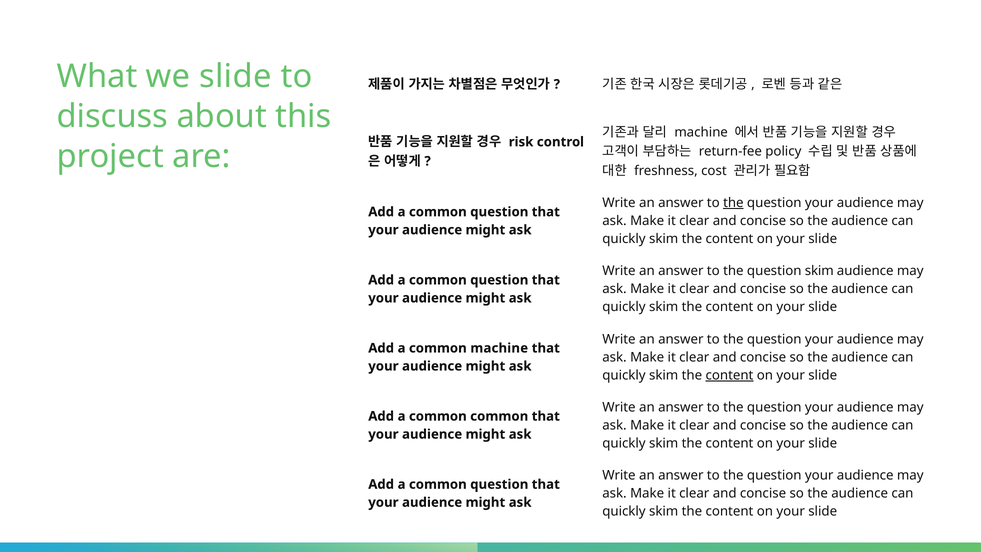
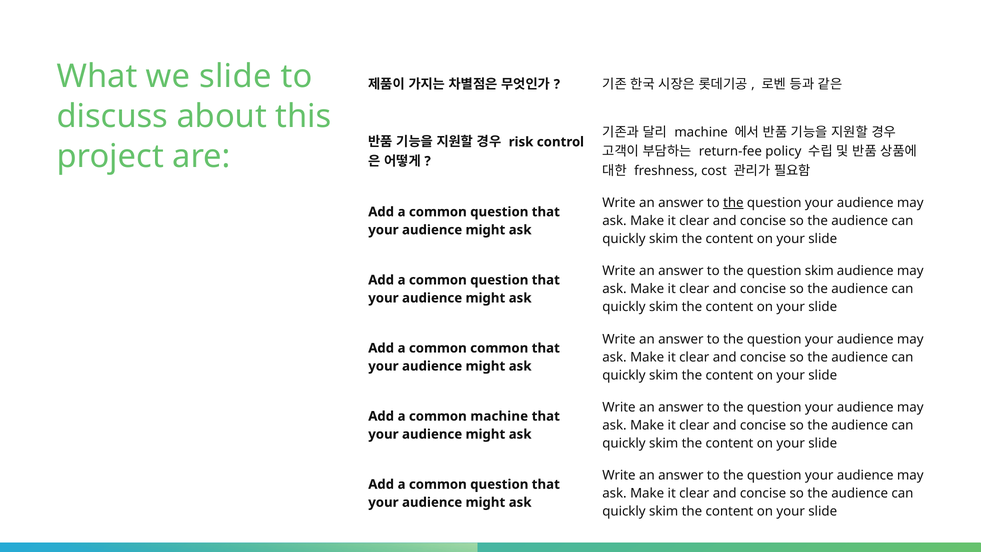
common machine: machine -> common (499, 348)
content underline: present -> none (729, 375)
common common: common -> machine (499, 416)
